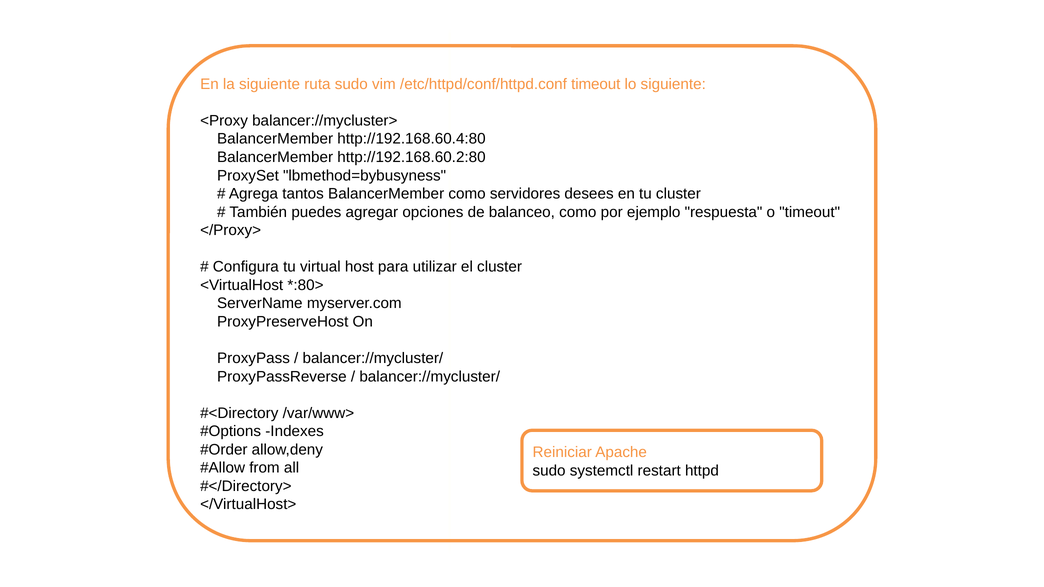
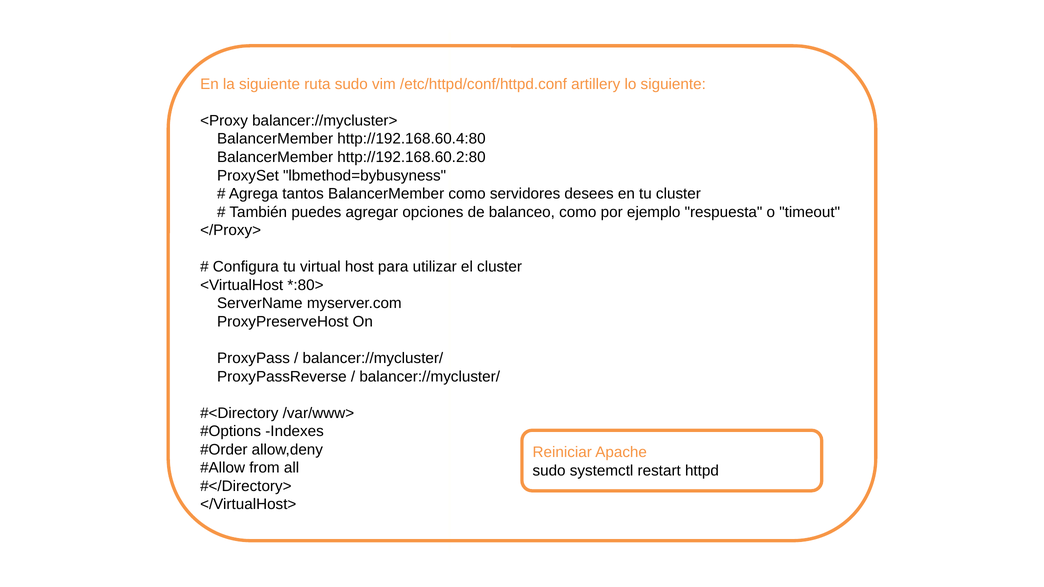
/etc/httpd/conf/httpd.conf timeout: timeout -> artillery (596, 84)
